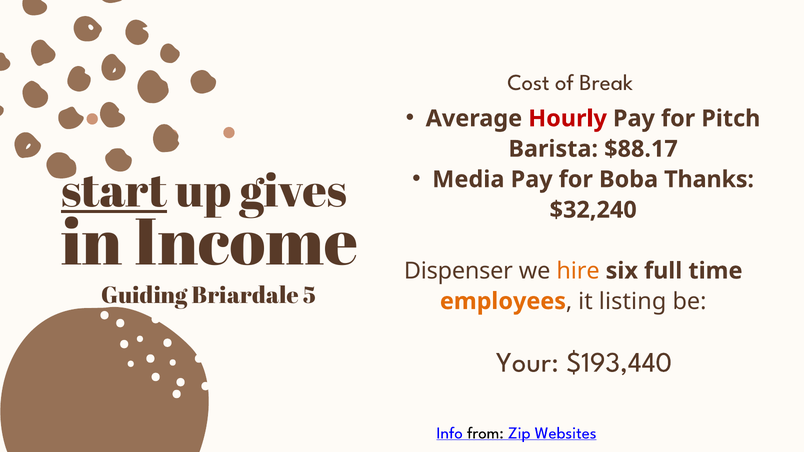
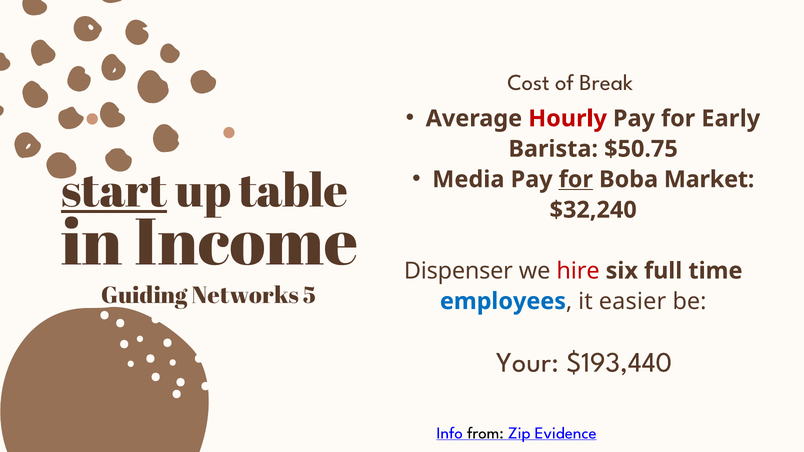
Pitch: Pitch -> Early (731, 119)
$88.17: $88.17 -> $50.75 (641, 149)
for underline: none -> present (576, 180)
Thanks: Thanks -> Market (709, 180)
gives: gives -> table (293, 192)
hire colour: orange -> red (578, 271)
Briardale: Briardale -> Networks (245, 296)
employees colour: orange -> blue (503, 301)
listing: listing -> easier (633, 301)
Websites: Websites -> Evidence (566, 433)
